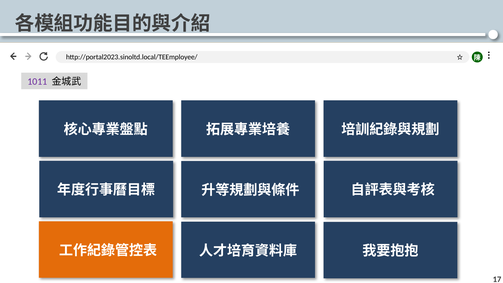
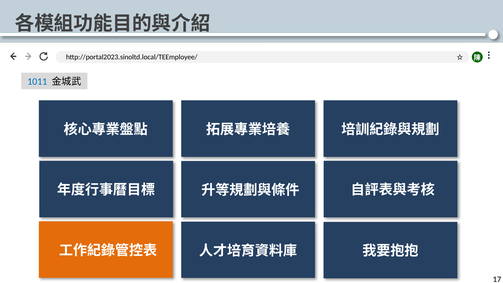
1011 colour: purple -> blue (37, 82)
